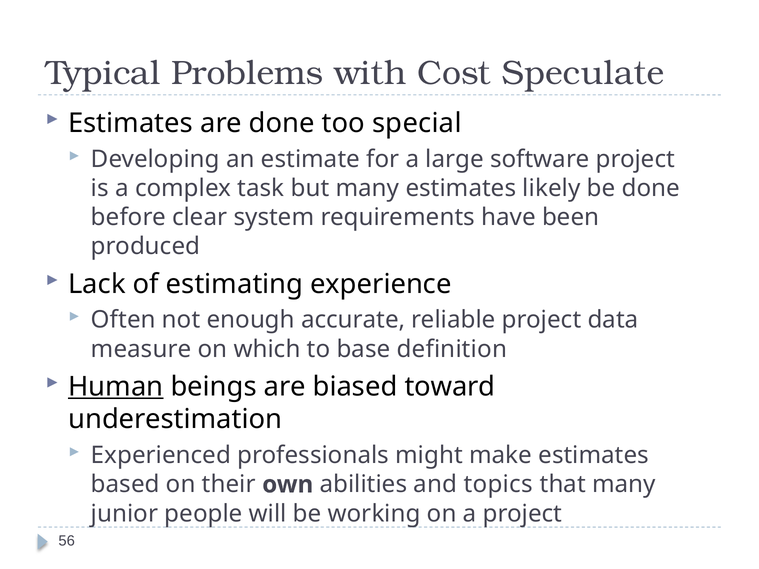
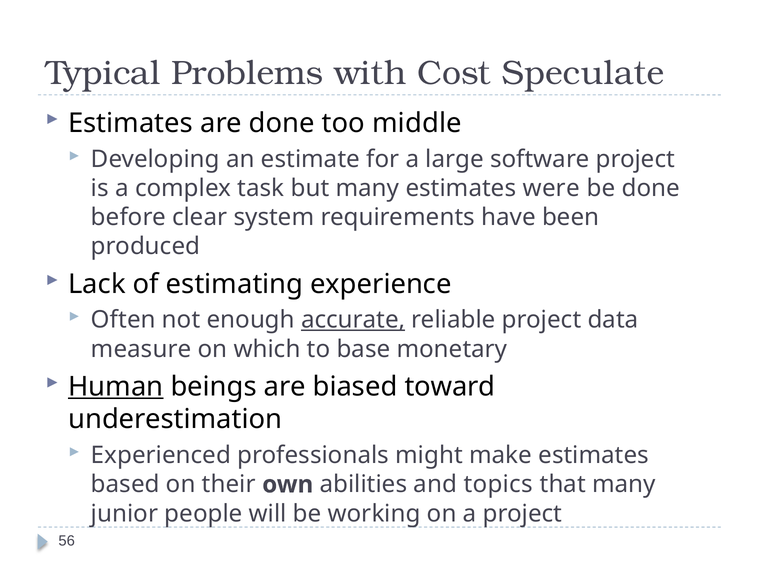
special: special -> middle (417, 123)
likely: likely -> were (551, 188)
accurate underline: none -> present (353, 320)
definition: definition -> monetary (452, 349)
